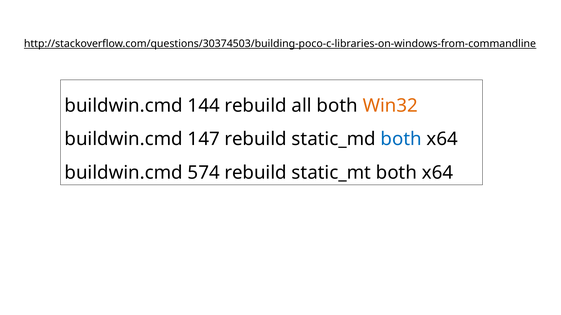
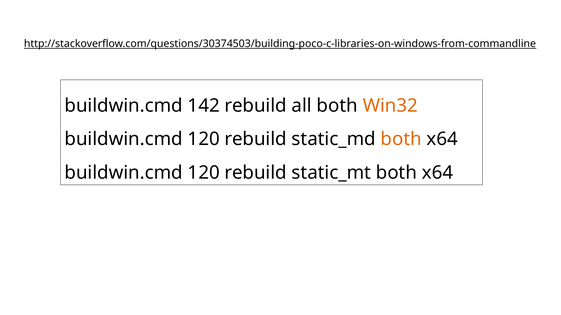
144: 144 -> 142 (204, 106)
147: 147 -> 120 (204, 139)
both colour: blue -> orange (401, 139)
574: 574 -> 120 (204, 173)
